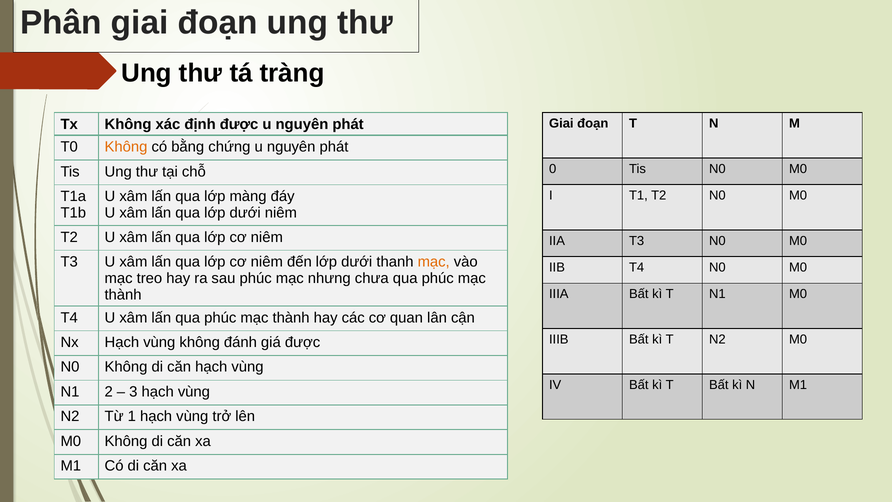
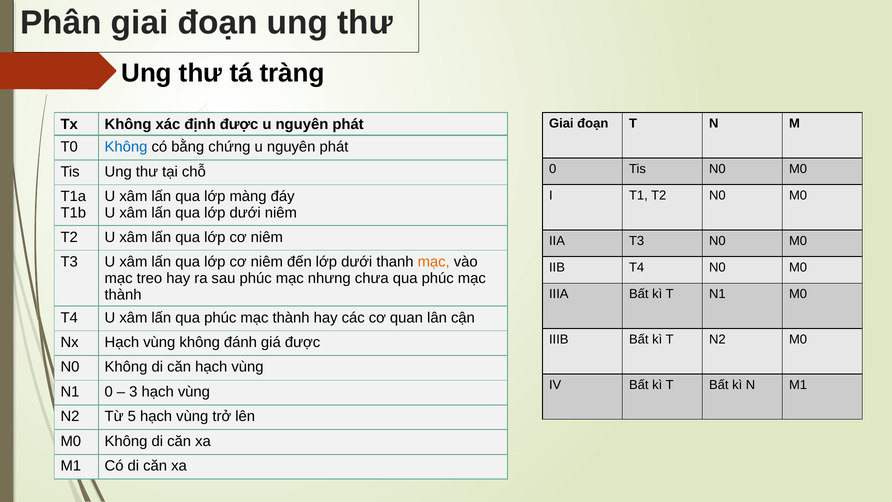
Không colour: orange -> blue (126, 147)
N1 2: 2 -> 0 (109, 392)
1: 1 -> 5 (132, 416)
